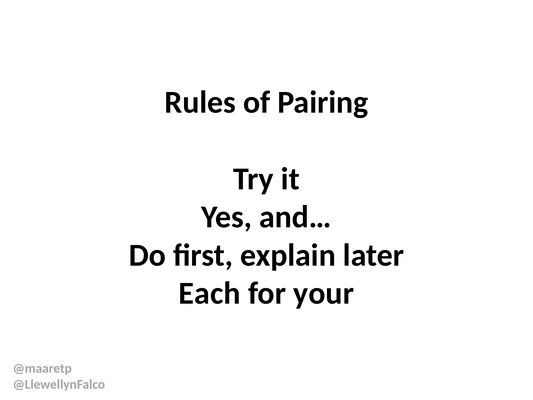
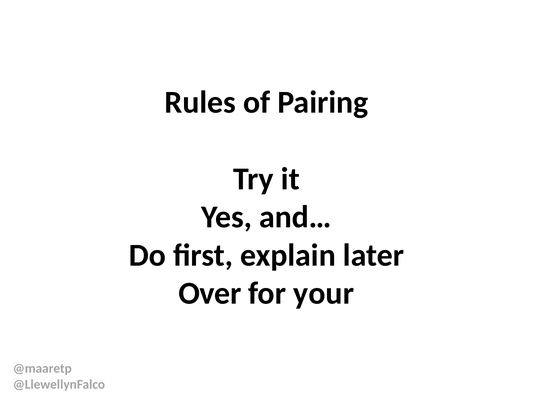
Each: Each -> Over (210, 293)
